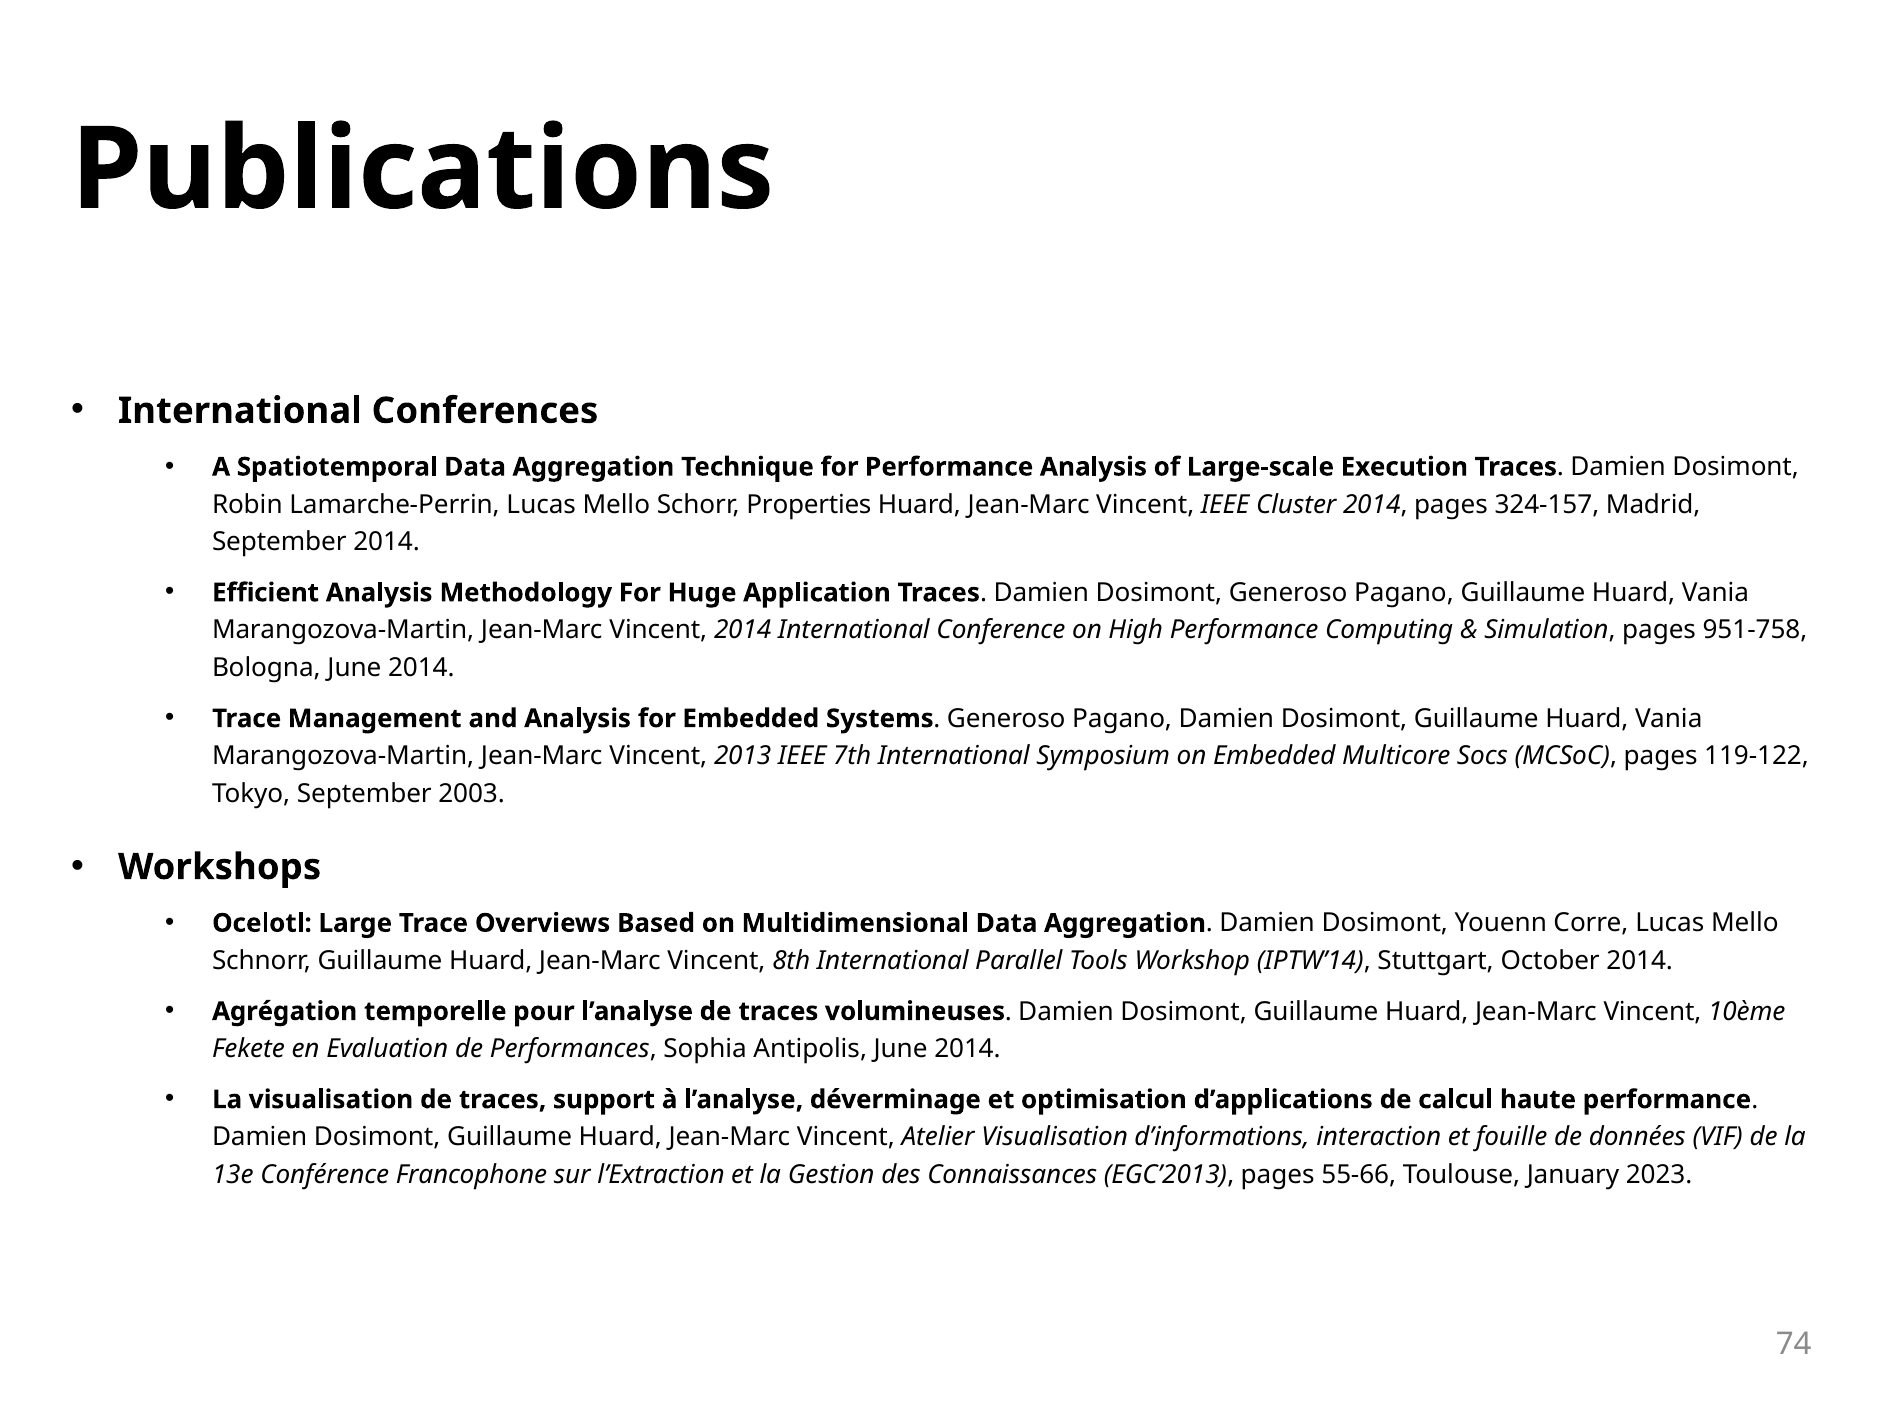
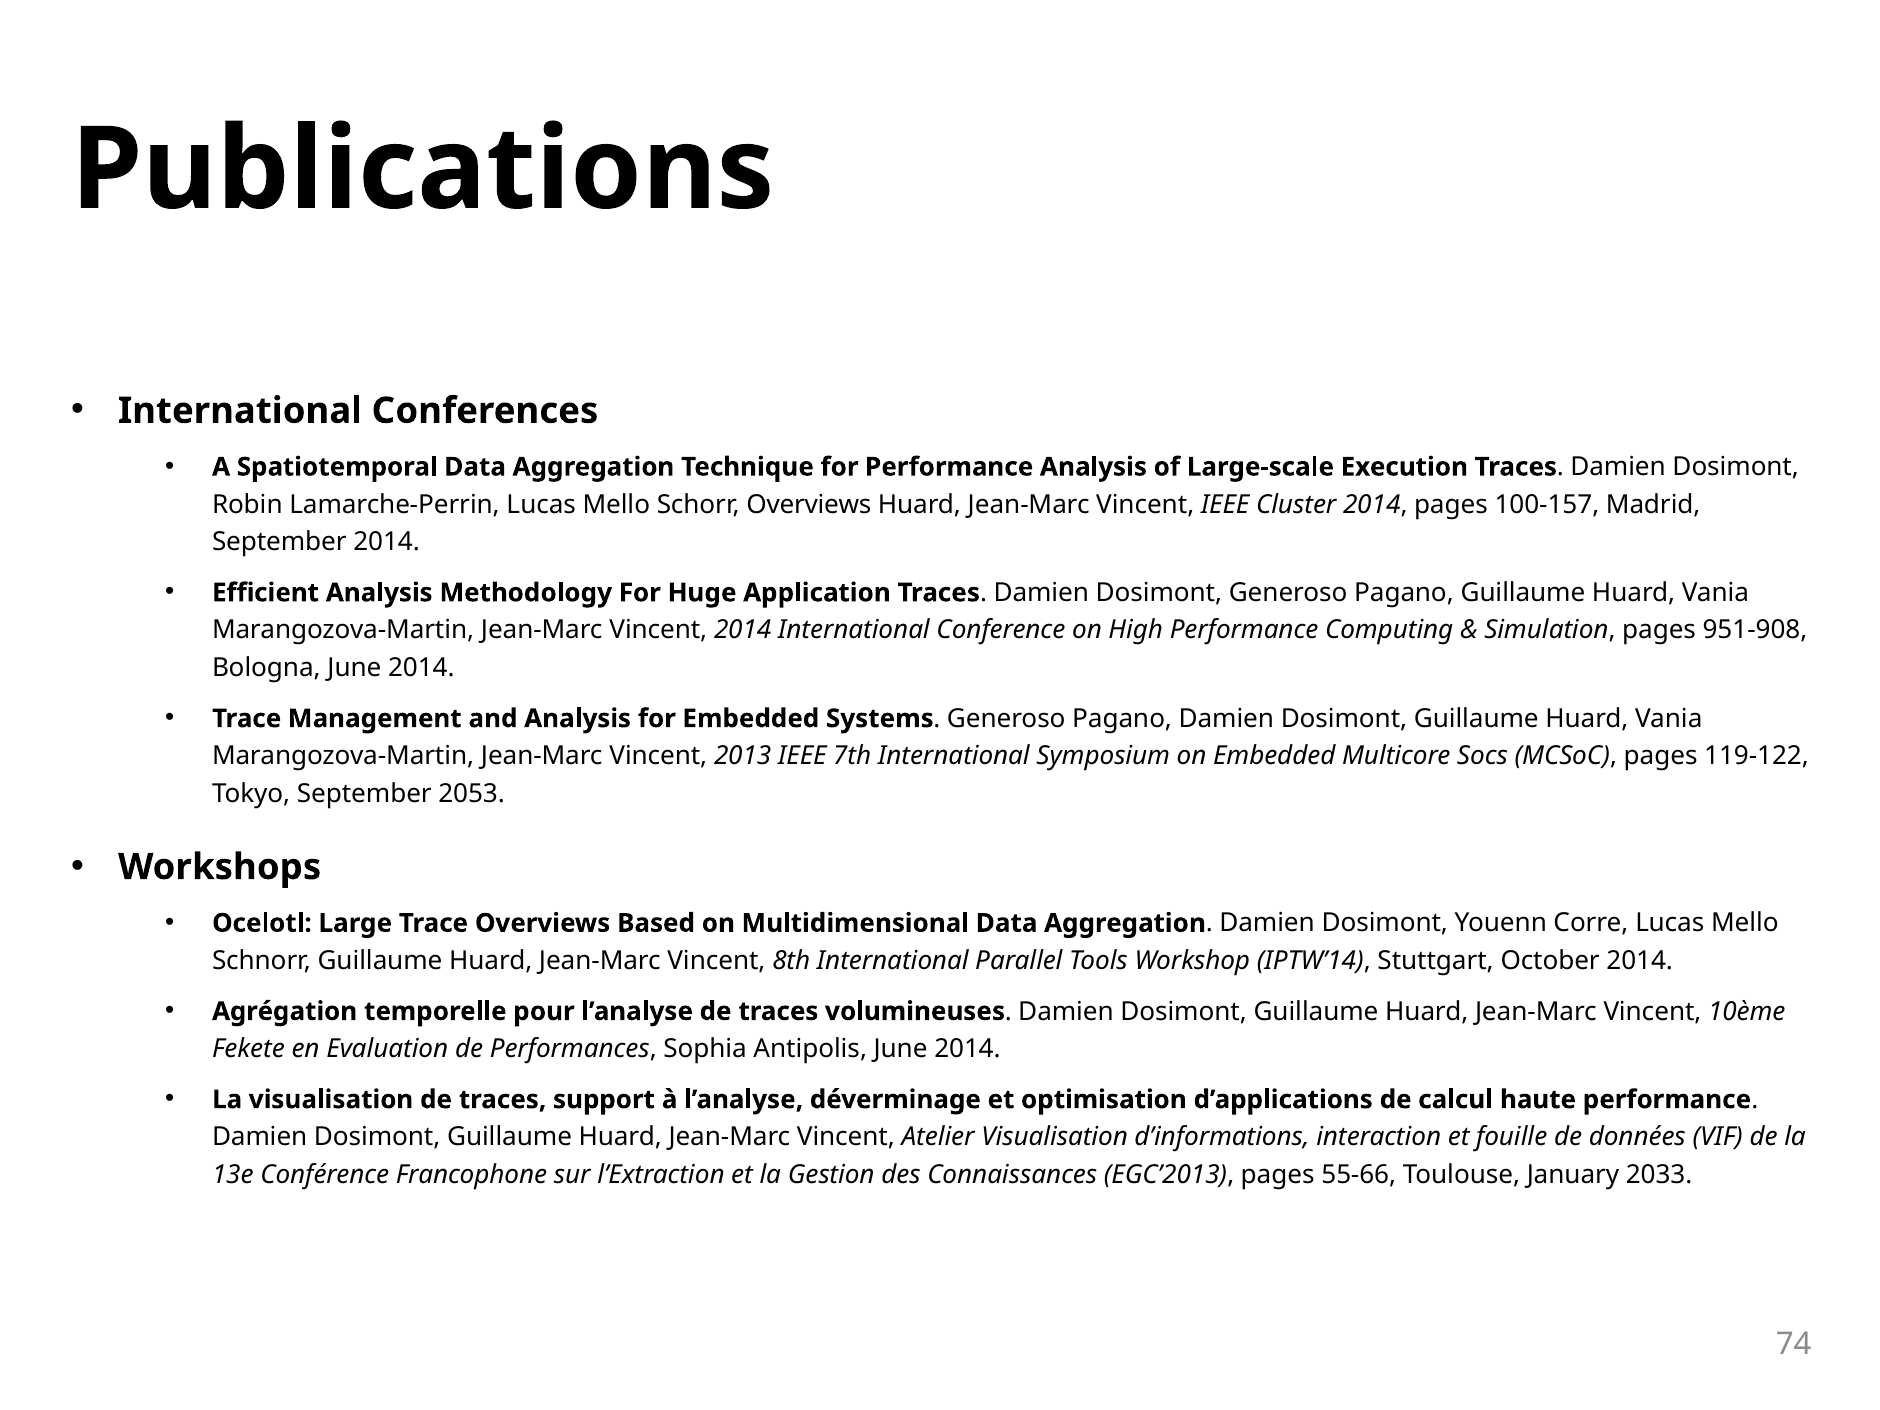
Schorr Properties: Properties -> Overviews (809, 505)
324-157: 324-157 -> 100-157 (1547, 505)
951-758: 951-758 -> 951-908 (1755, 630)
2003: 2003 -> 2053 (472, 794)
2023: 2023 -> 2033 (1659, 1175)
